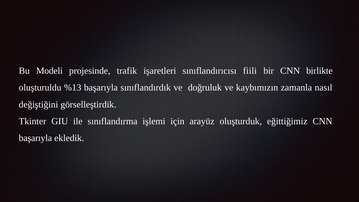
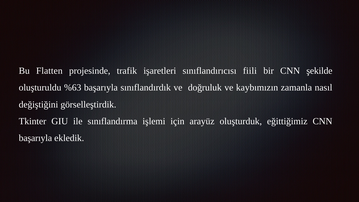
Modeli: Modeli -> Flatten (49, 71)
birlikte: birlikte -> şekilde (319, 71)
%13: %13 -> %63 (73, 88)
